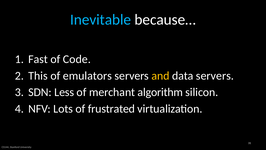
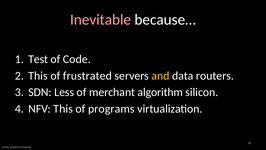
Inevitable colour: light blue -> pink (101, 20)
Fast: Fast -> Test (38, 59)
emulators: emulators -> frustrated (87, 76)
data servers: servers -> routers (215, 76)
NFV Lots: Lots -> This (63, 109)
frustrated: frustrated -> programs (111, 109)
